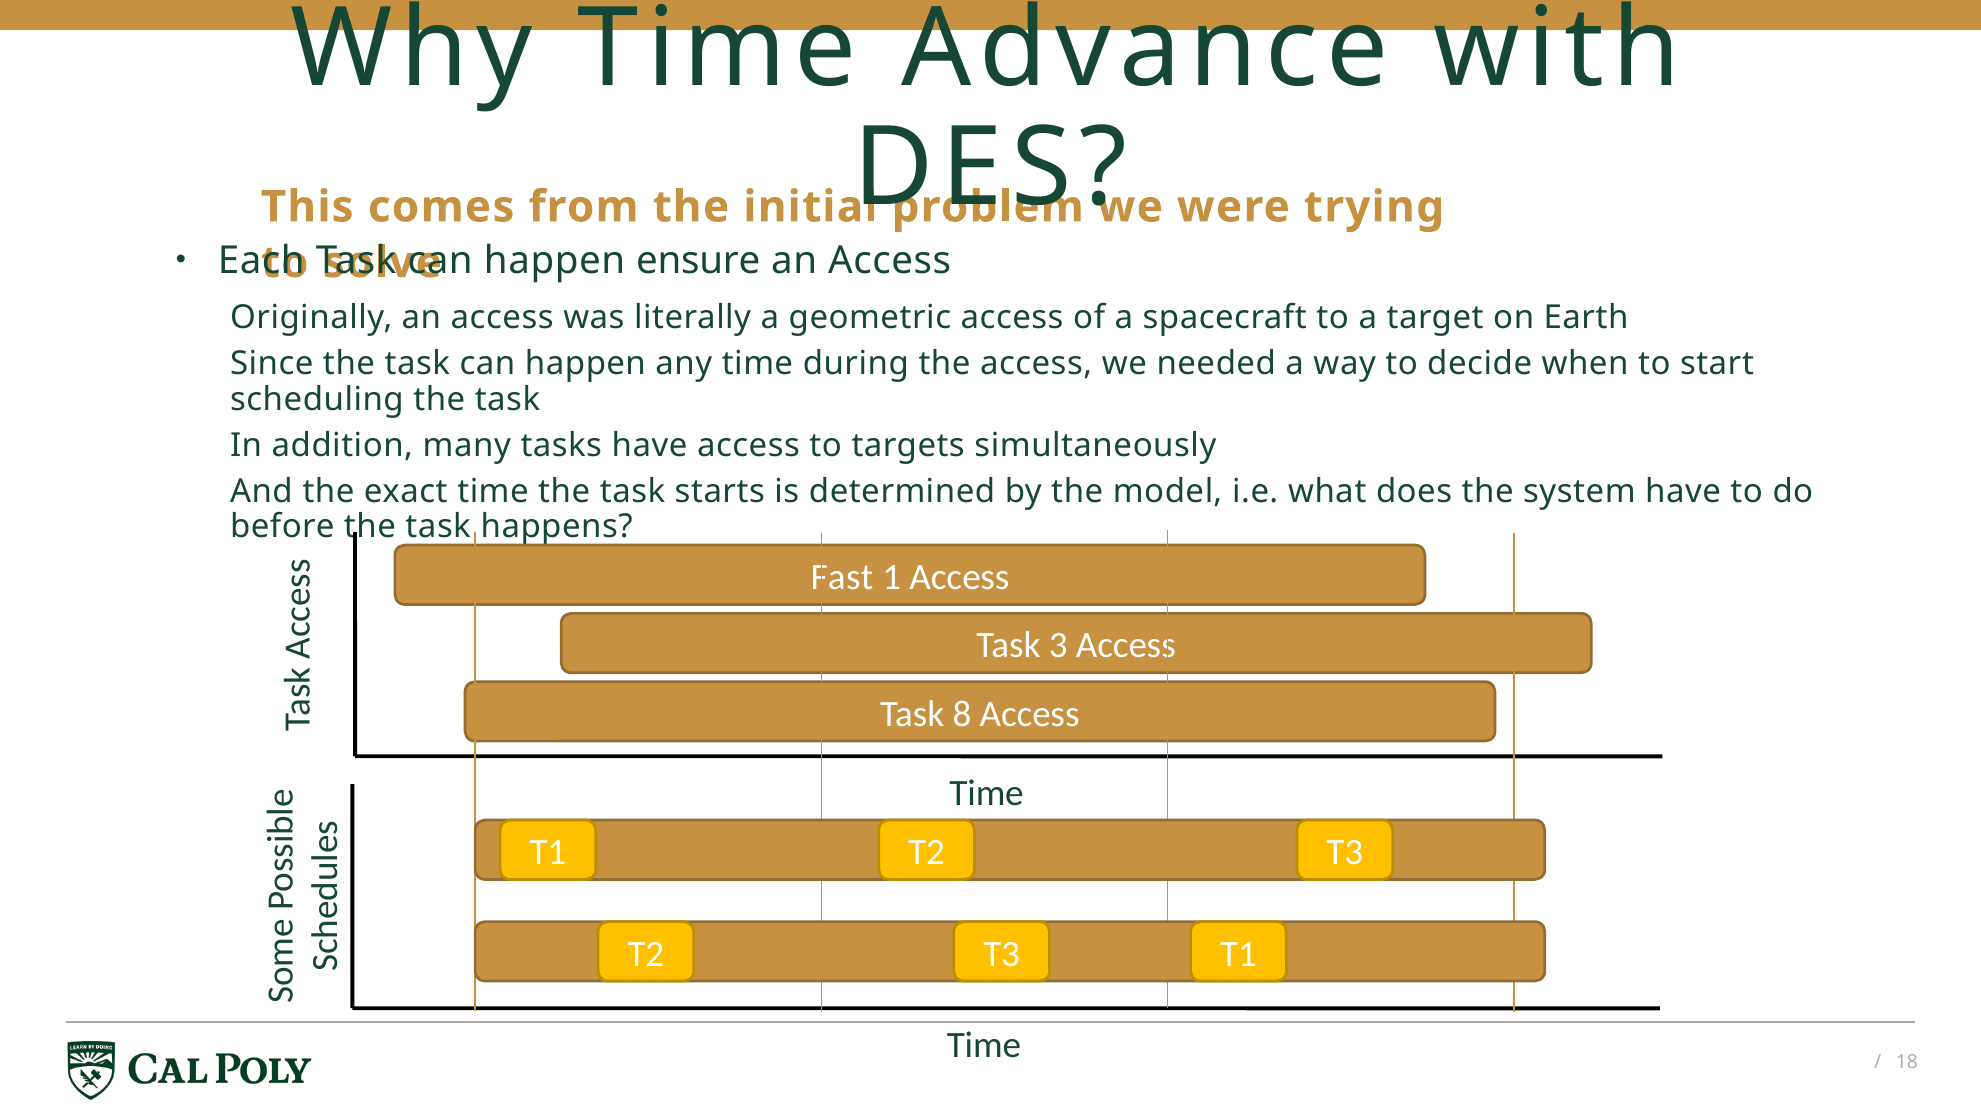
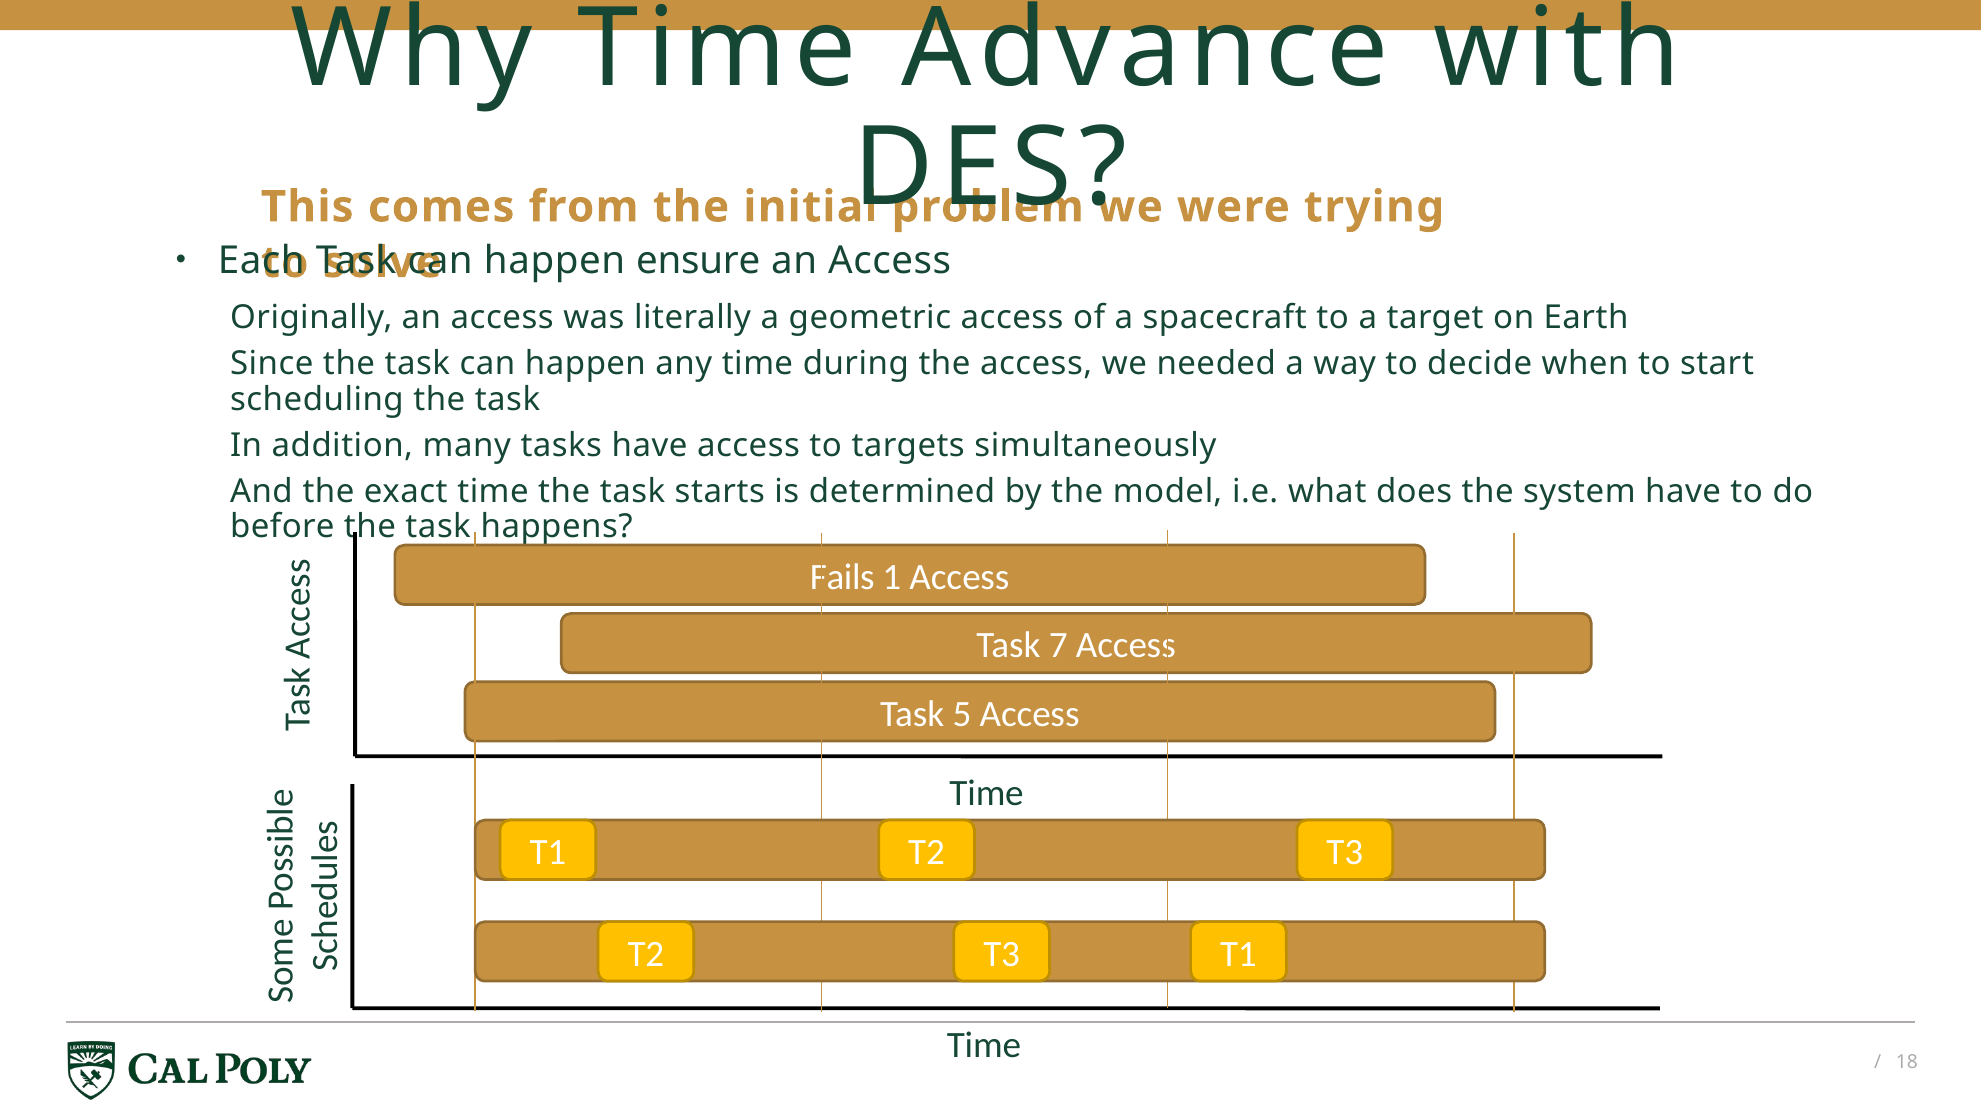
Fast: Fast -> Fails (842, 577)
3: 3 -> 7 (1058, 645)
8: 8 -> 5 (962, 714)
